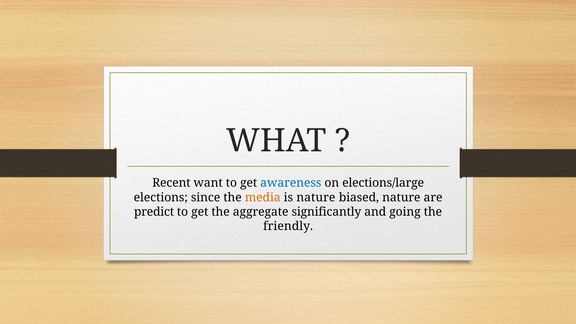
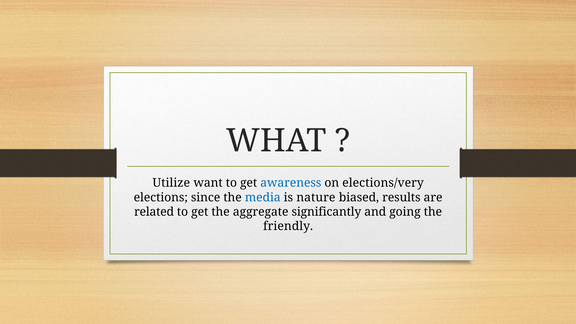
Recent: Recent -> Utilize (171, 183)
elections/large: elections/large -> elections/very (383, 183)
media colour: orange -> blue (263, 197)
biased nature: nature -> results (401, 197)
predict: predict -> related (154, 212)
